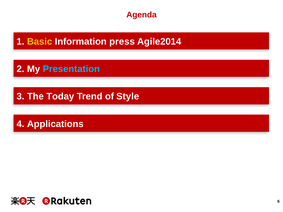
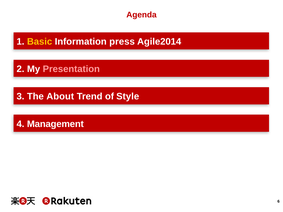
Presentation colour: light blue -> pink (71, 69)
Today: Today -> About (60, 97)
Applications: Applications -> Management (55, 124)
